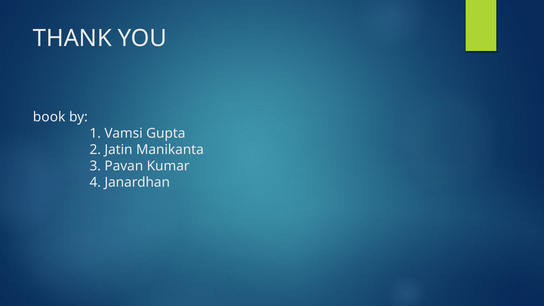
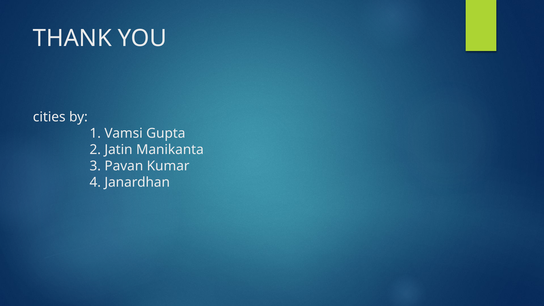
book: book -> cities (49, 117)
